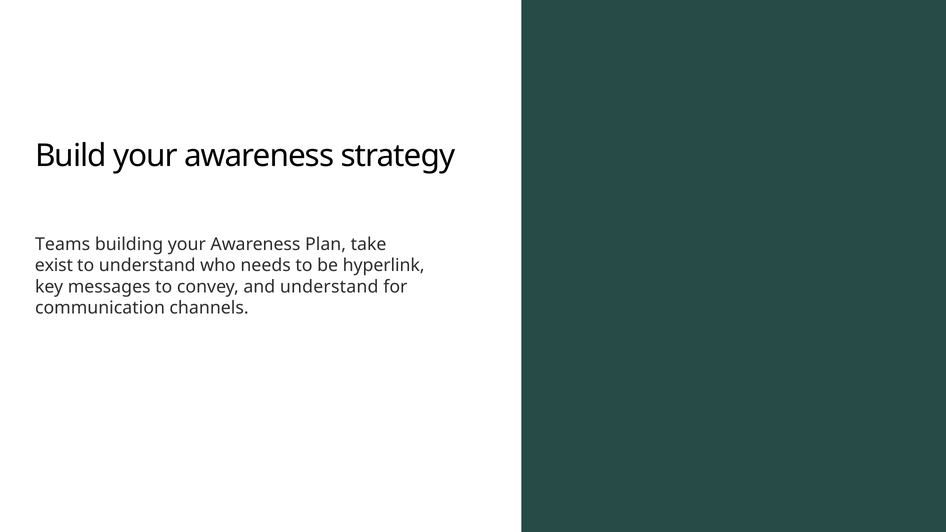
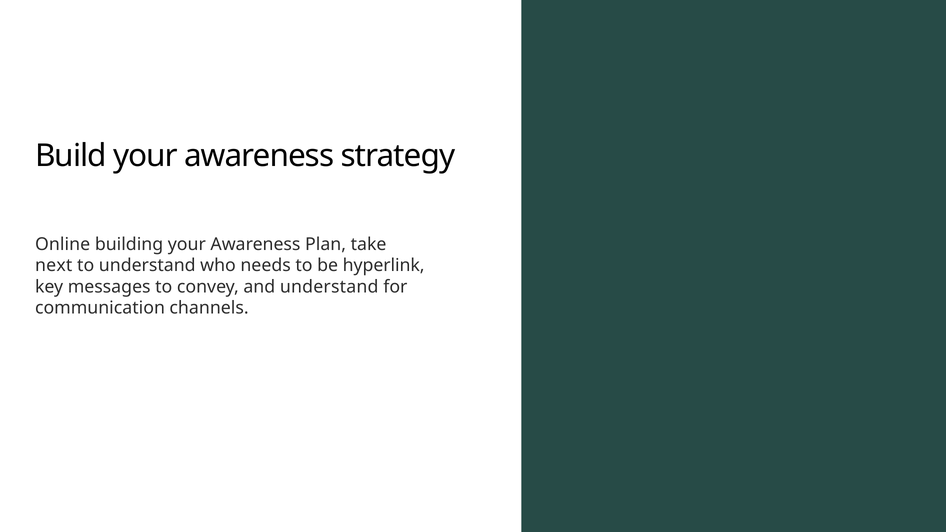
Teams: Teams -> Online (63, 244)
exist: exist -> next (54, 266)
